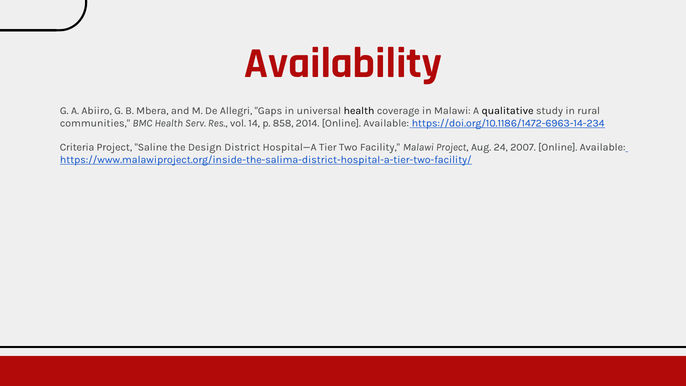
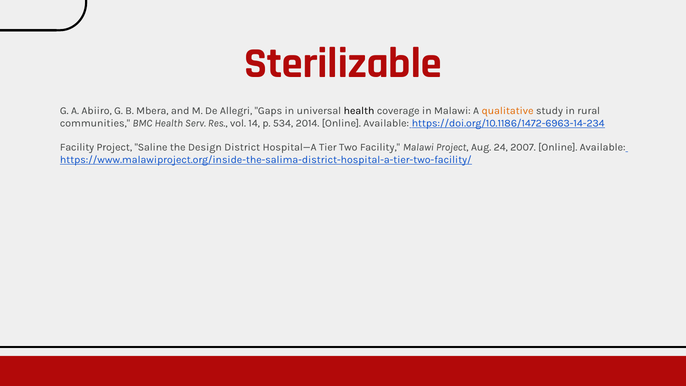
Availability: Availability -> Sterilizable (343, 63)
qualitative colour: black -> orange (508, 111)
858: 858 -> 534 (283, 123)
Criteria: Criteria -> Facility (77, 147)
